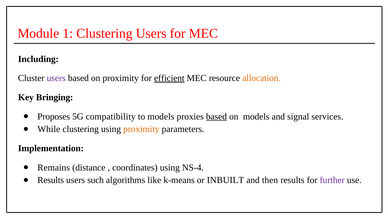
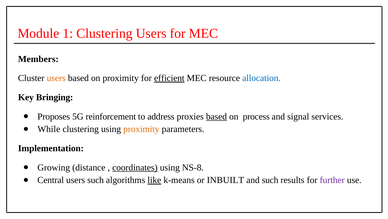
Including: Including -> Members (38, 59)
users colour: purple -> orange (56, 78)
allocation colour: orange -> blue (261, 78)
compatibility: compatibility -> reinforcement (111, 116)
to models: models -> address (161, 116)
on models: models -> process (256, 116)
Remains: Remains -> Growing (54, 167)
coordinates underline: none -> present (135, 167)
NS-4: NS-4 -> NS-8 (193, 167)
Results: Results -> Central (51, 180)
like underline: none -> present (154, 180)
and then: then -> such (270, 180)
